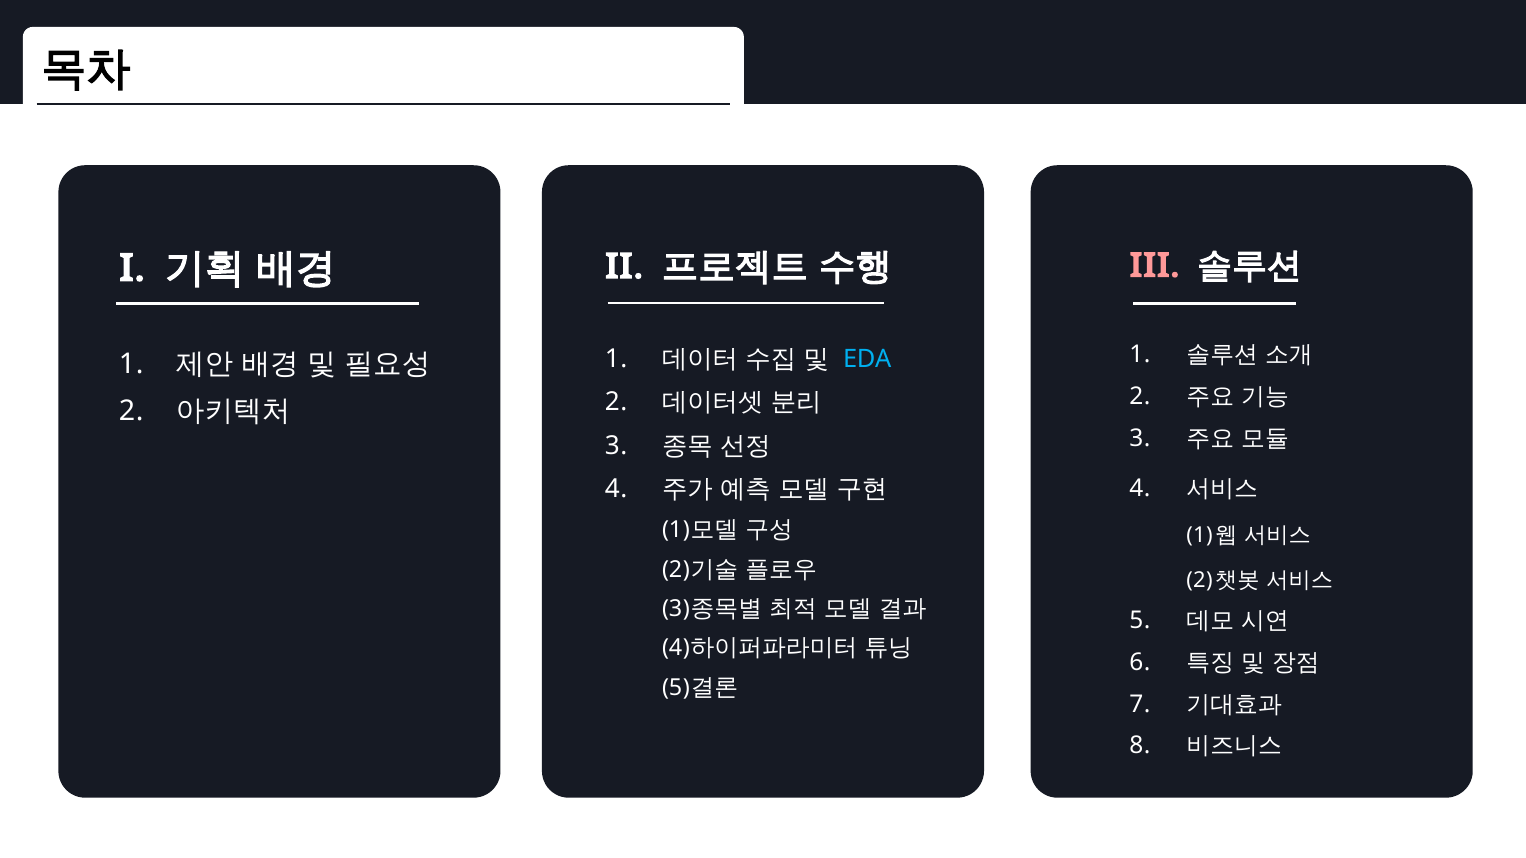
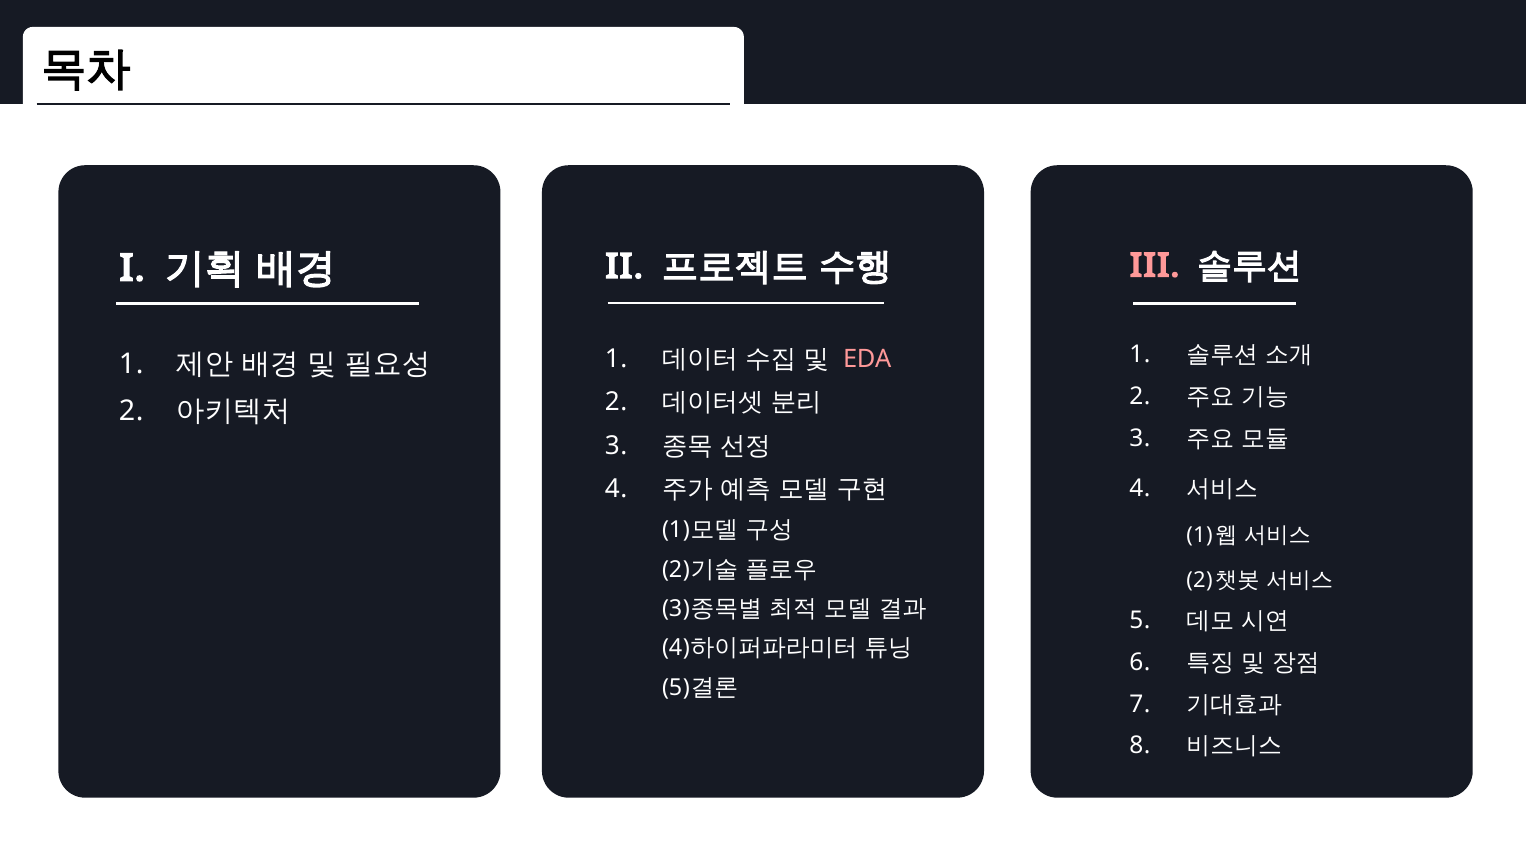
EDA colour: light blue -> pink (867, 359)
